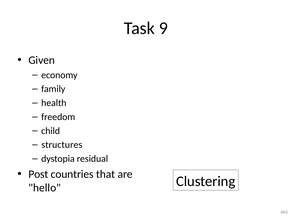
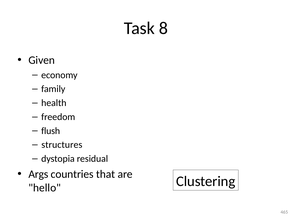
9: 9 -> 8 (163, 28)
child: child -> flush (51, 131)
Post: Post -> Args (38, 174)
